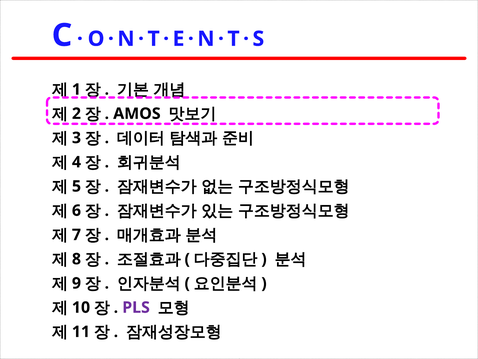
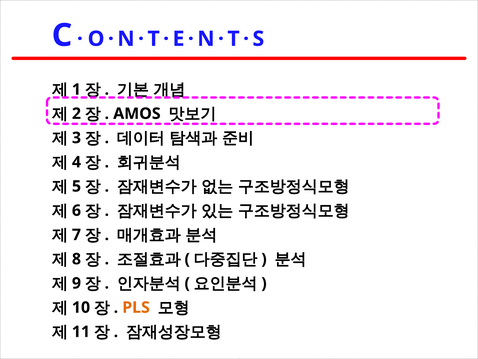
PLS colour: purple -> orange (136, 307)
